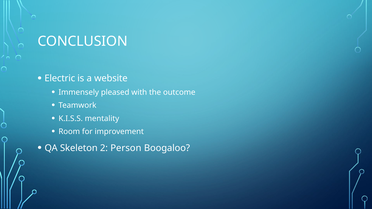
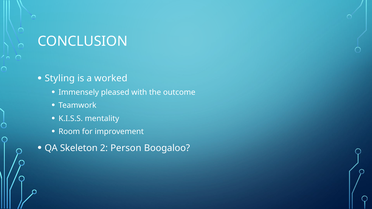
Electric: Electric -> Styling (60, 78)
website: website -> worked (111, 78)
